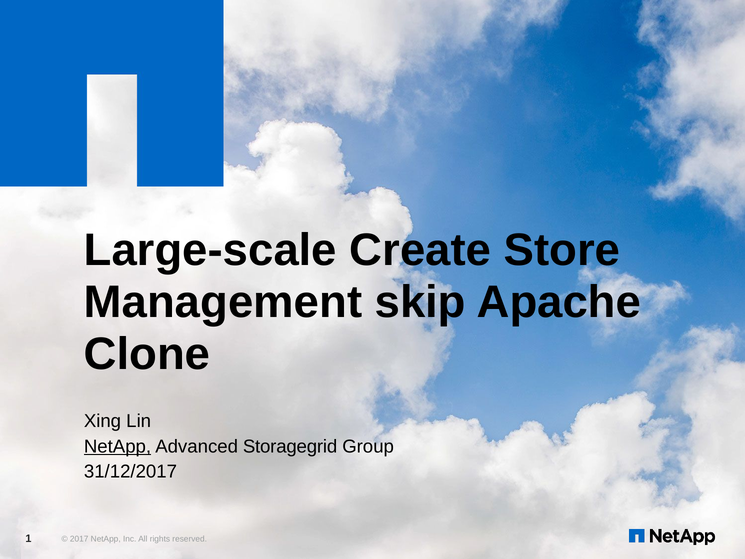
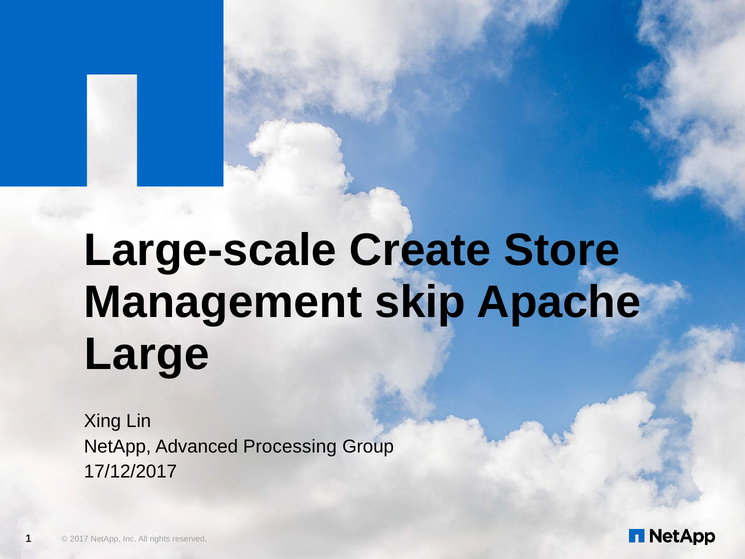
Clone: Clone -> Large (147, 354)
NetApp underline: present -> none (118, 446)
Storagegrid: Storagegrid -> Processing (290, 446)
31/12/2017: 31/12/2017 -> 17/12/2017 (130, 471)
